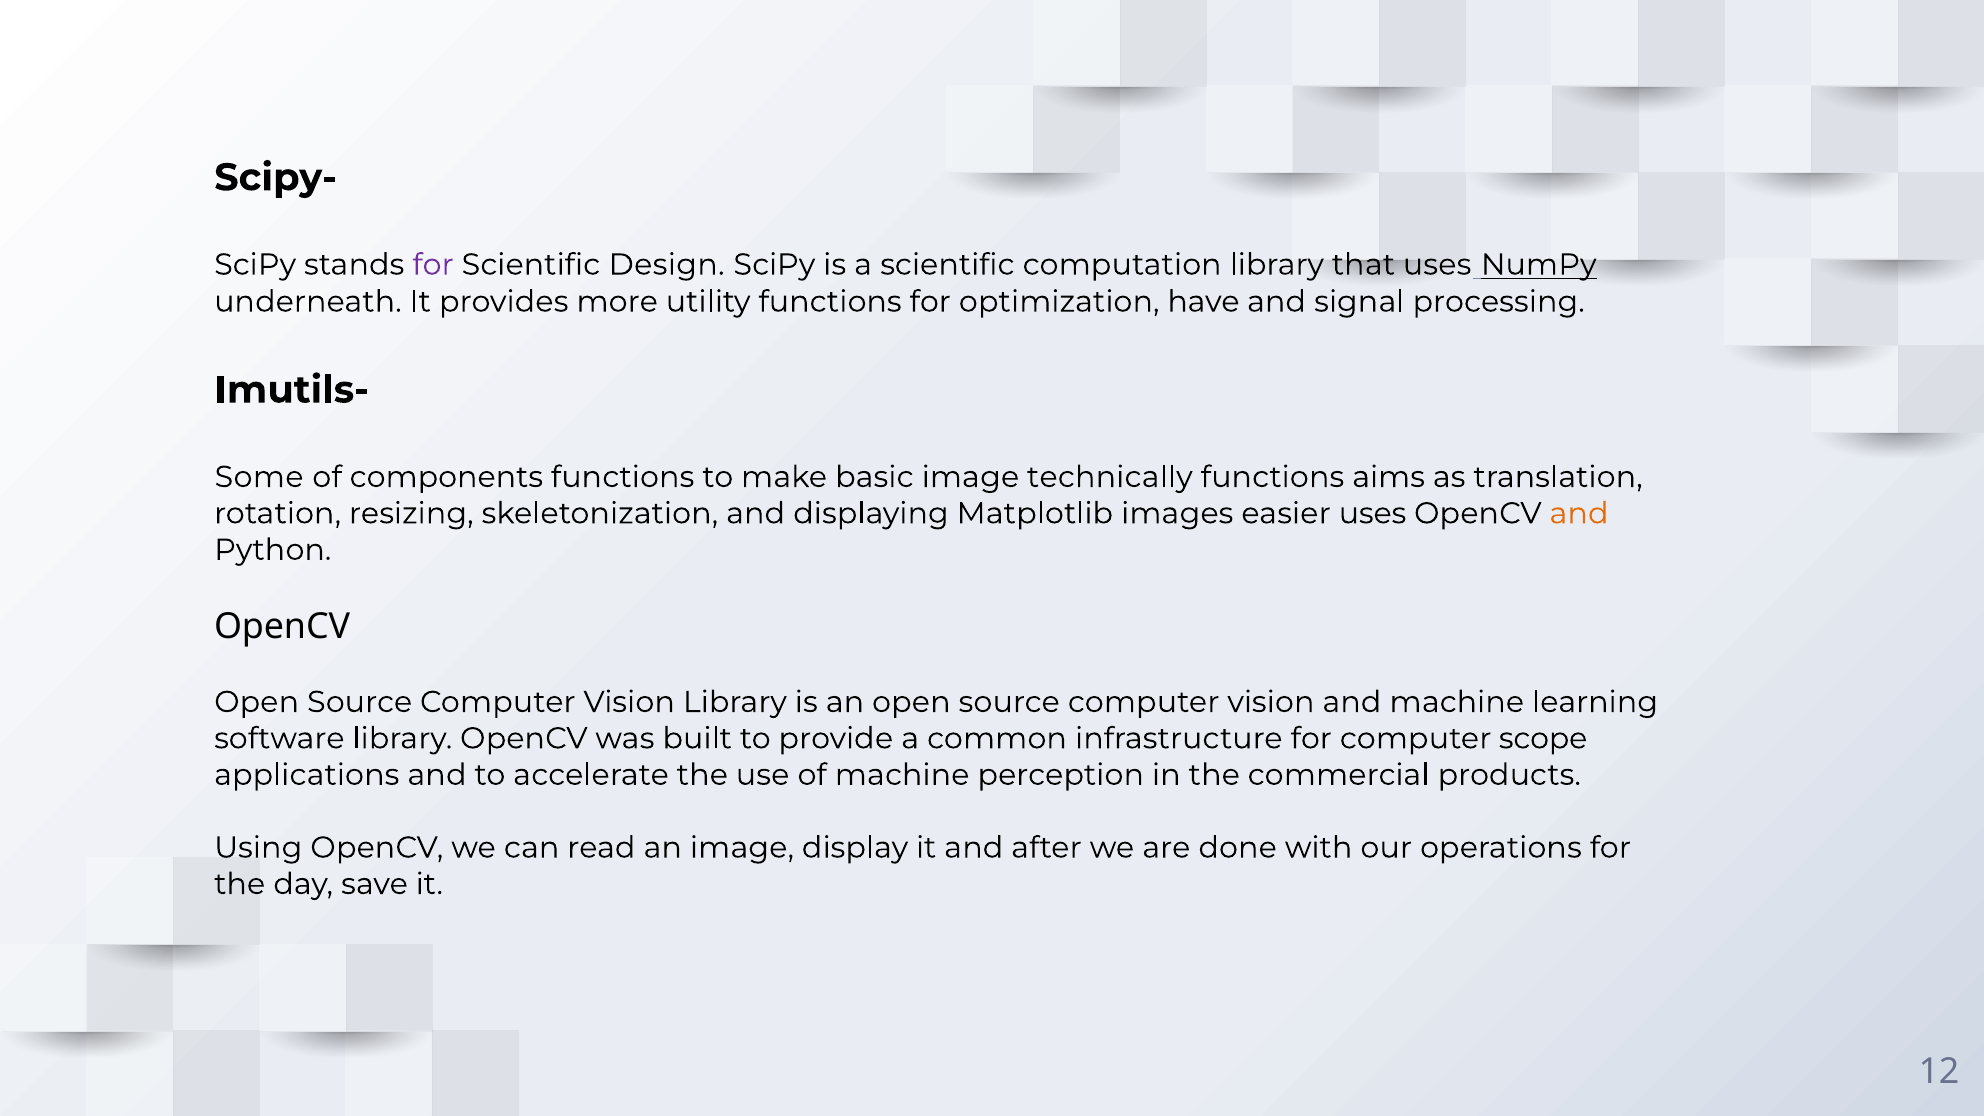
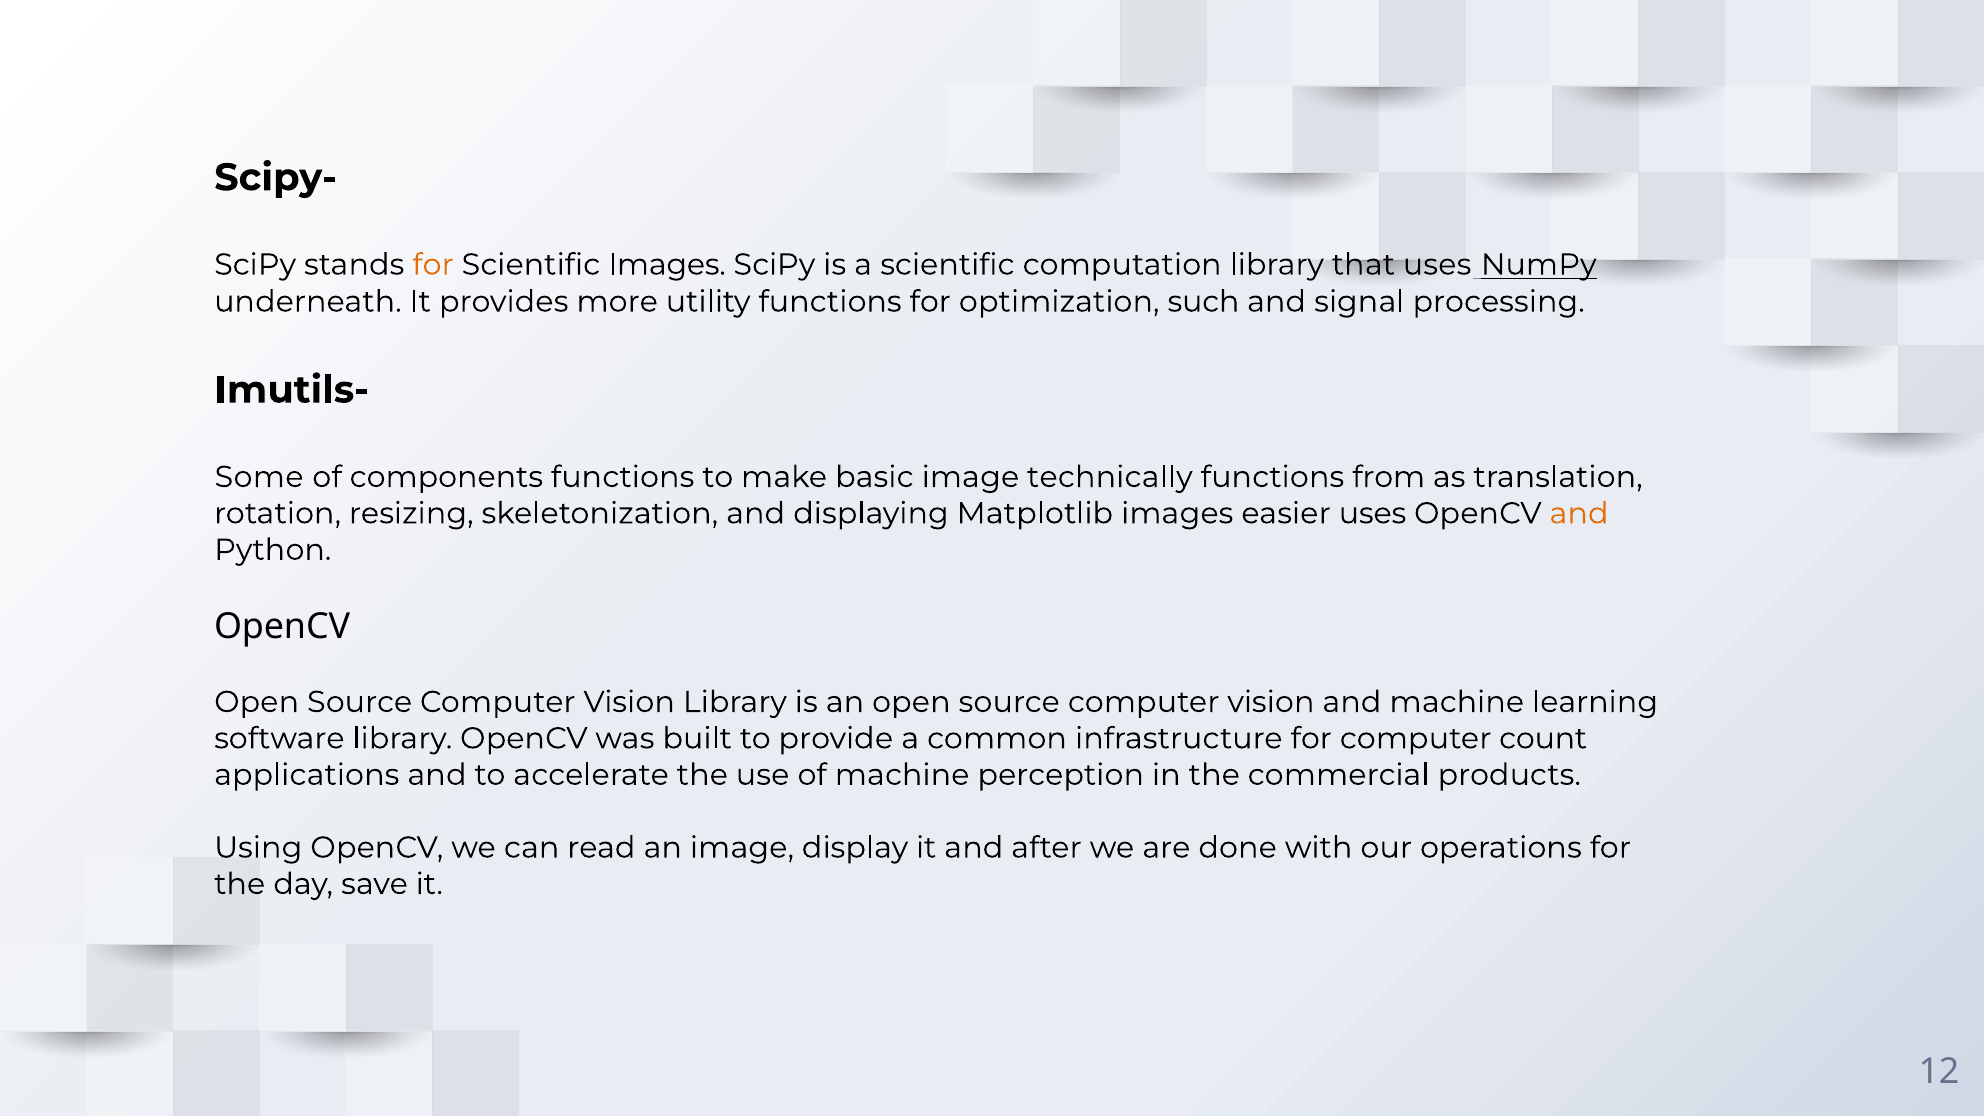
for colour: purple -> orange (433, 265)
Scientific Design: Design -> Images (667, 265)
have: have -> such (1203, 302)
aims: aims -> from (1389, 477)
scope: scope -> count (1543, 738)
